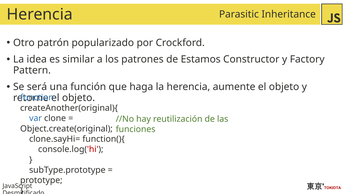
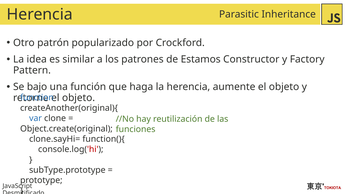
será: será -> bajo (37, 87)
